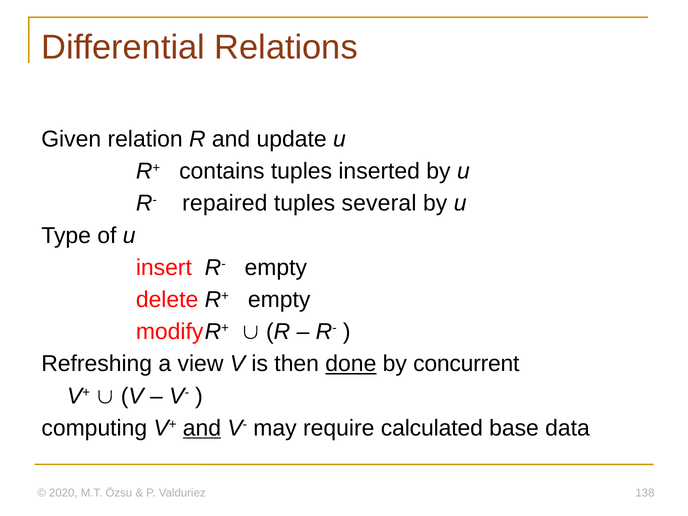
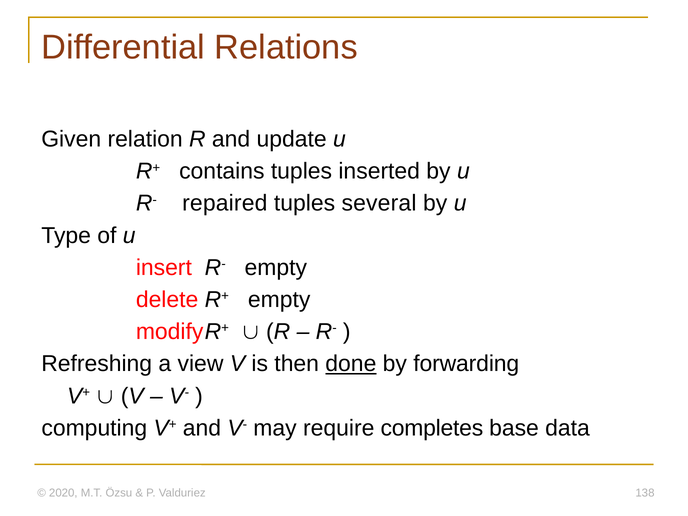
concurrent: concurrent -> forwarding (466, 364)
and underline: present -> none (202, 428)
calculated: calculated -> completes (432, 428)
